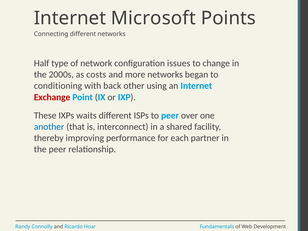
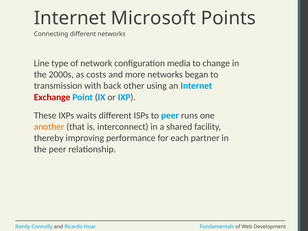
Half: Half -> Line (42, 63)
issues: issues -> media (179, 63)
conditioning: conditioning -> transmission (58, 86)
over: over -> runs (189, 115)
another colour: blue -> orange (49, 127)
